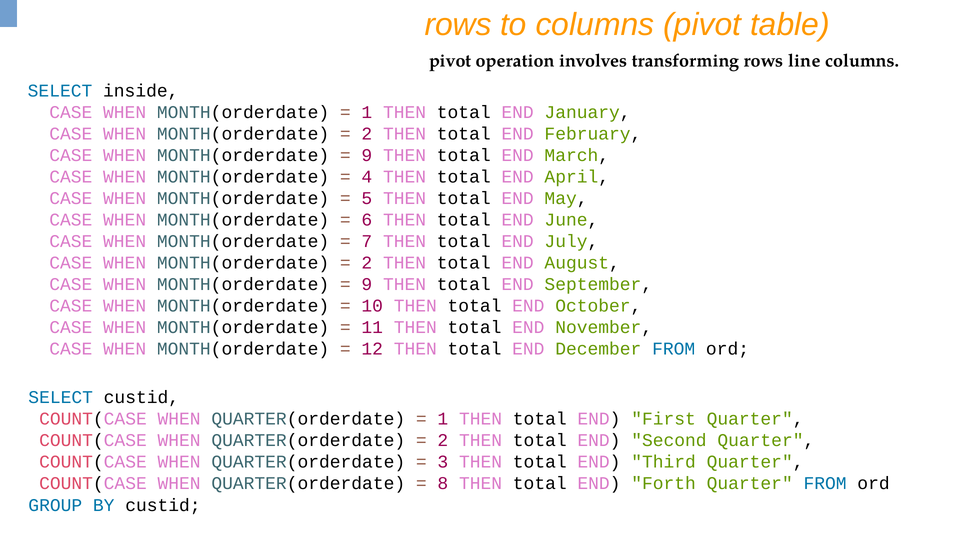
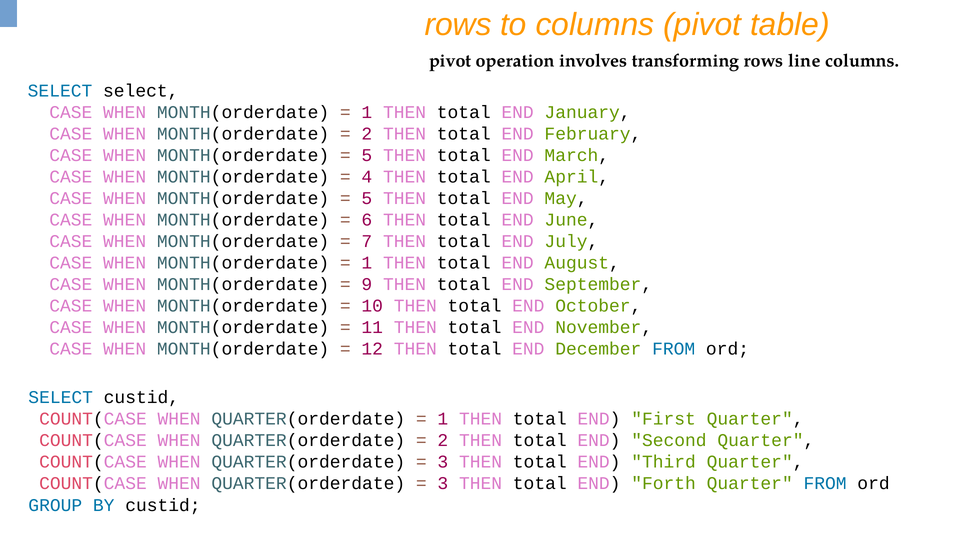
SELECT inside: inside -> select (141, 91)
9: 9 -> 5 (367, 155)
2: 2 -> 1 (367, 263)
8: 8 -> 3 (443, 484)
